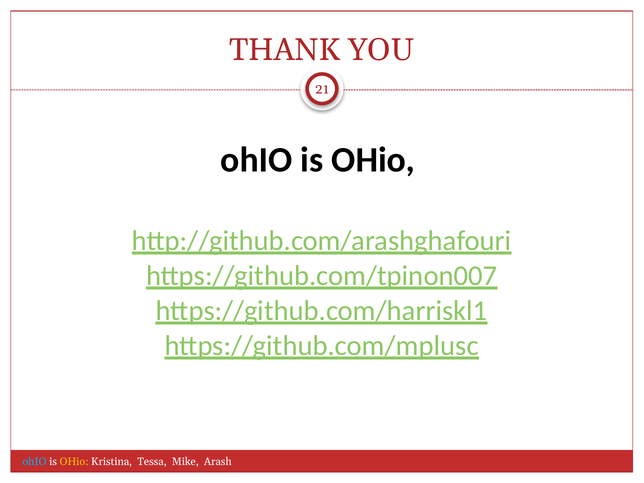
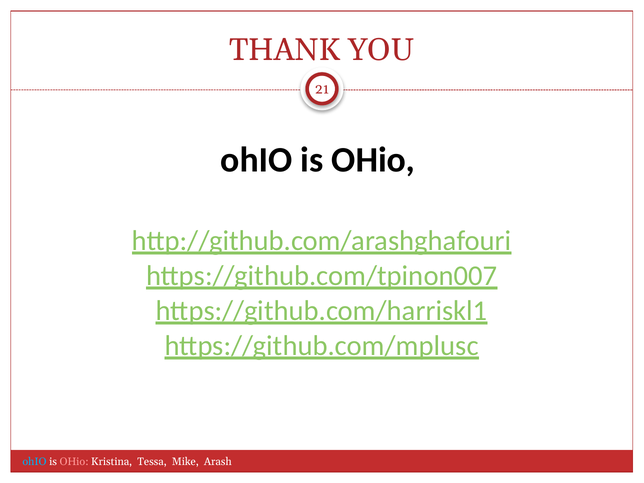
OHio colour: yellow -> pink (74, 462)
